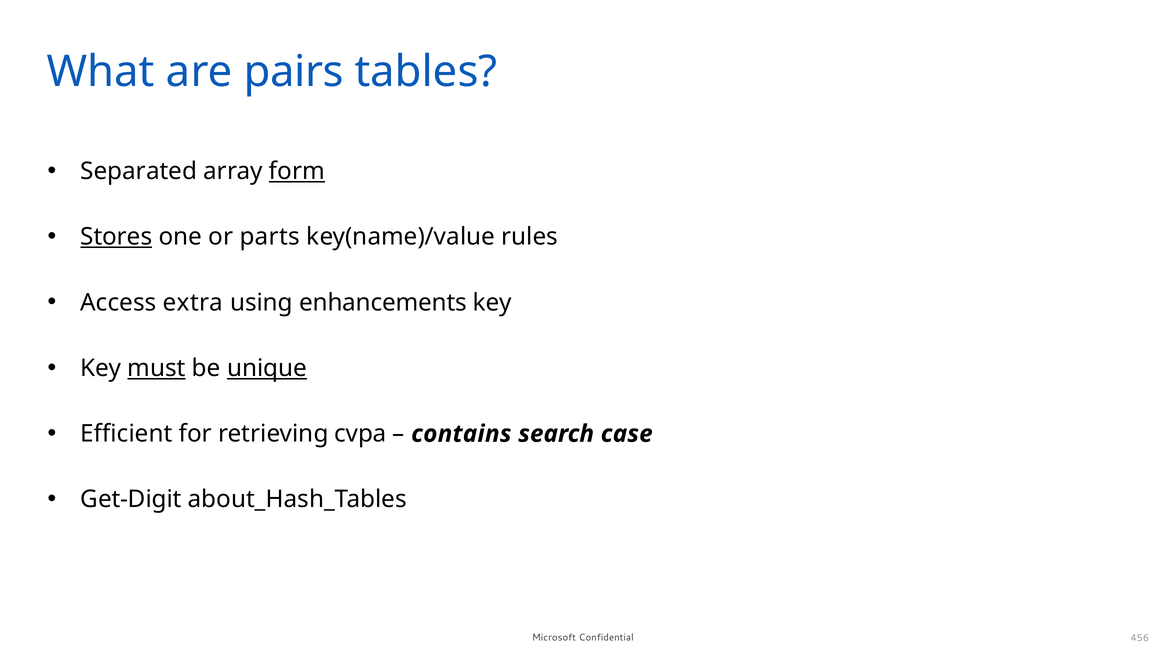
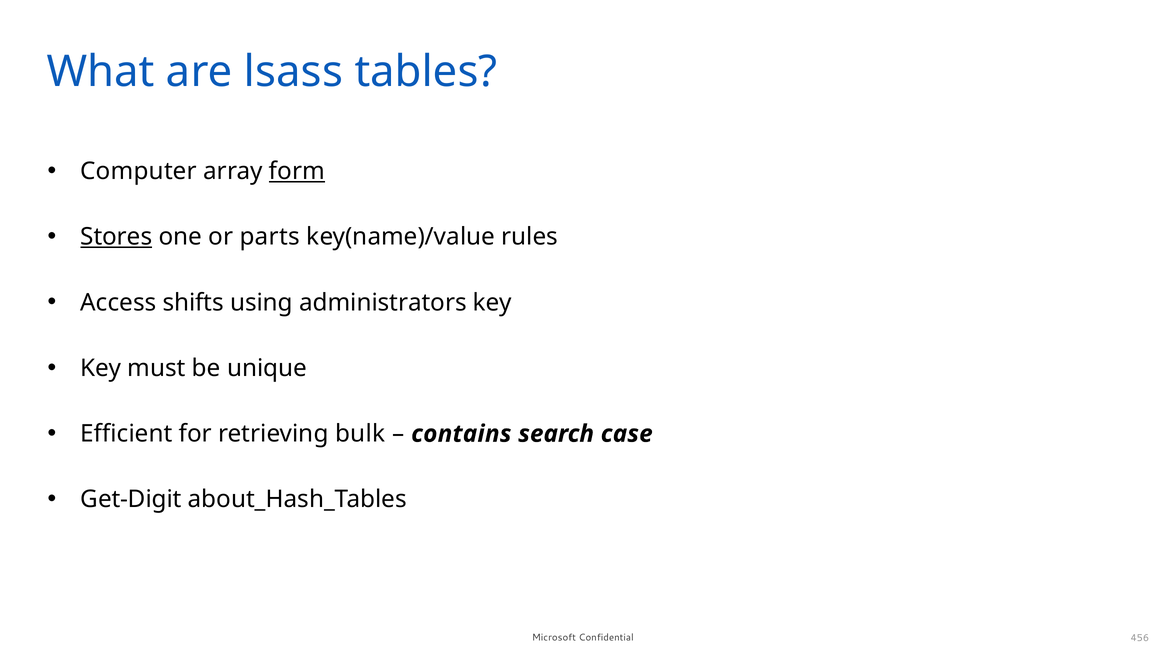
pairs: pairs -> lsass (293, 72)
Separated: Separated -> Computer (139, 171)
extra: extra -> shifts (193, 302)
enhancements: enhancements -> administrators (383, 302)
must underline: present -> none (157, 368)
unique underline: present -> none (267, 368)
cvpa: cvpa -> bulk (360, 434)
